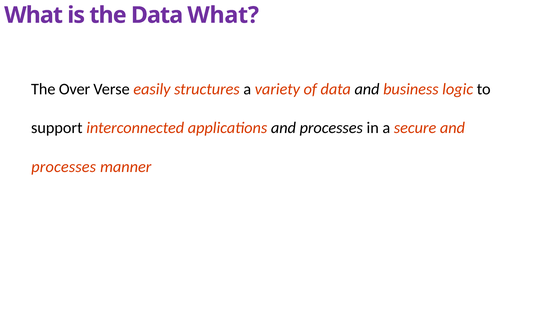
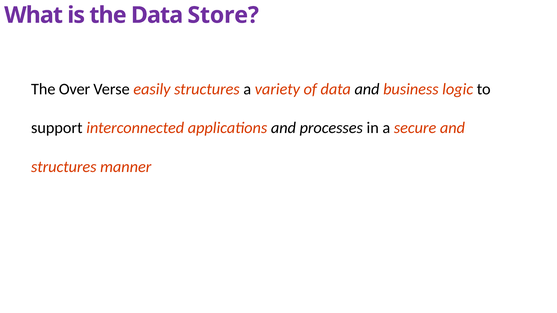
Data What: What -> Store (223, 15)
processes: processes -> structures (64, 167)
